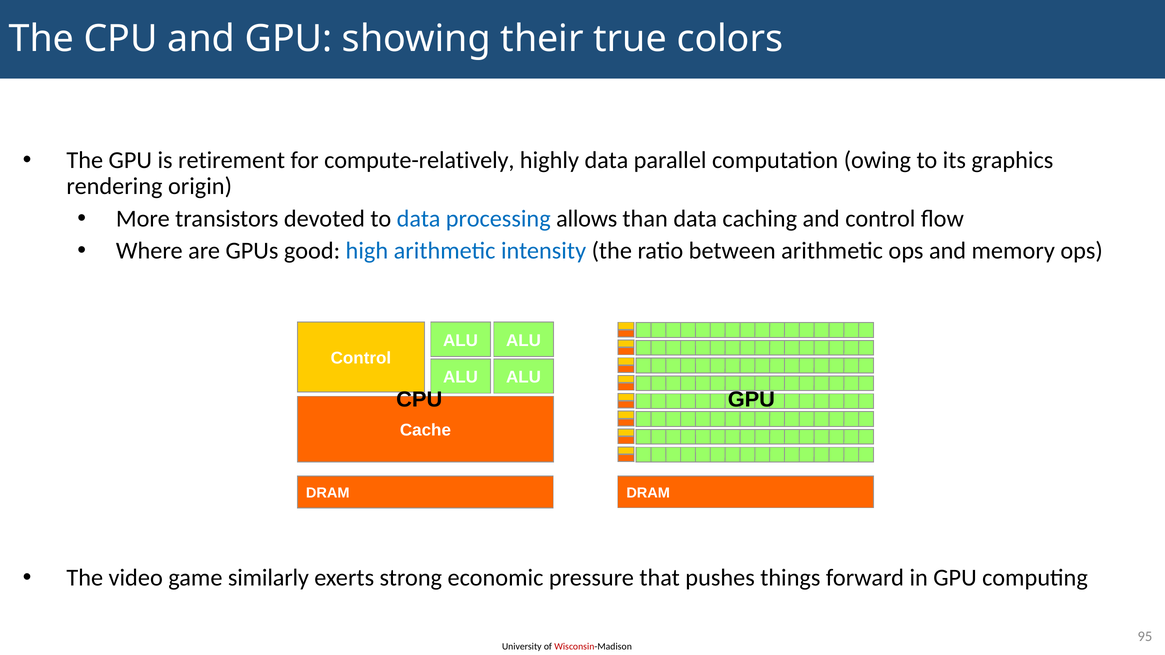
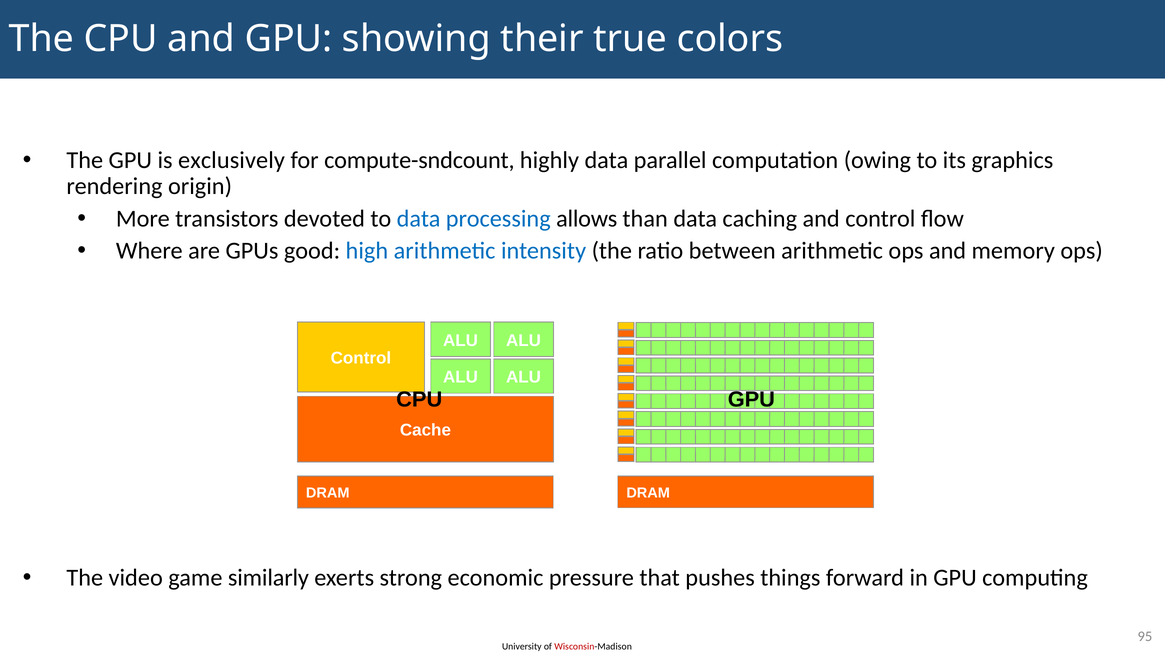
retirement: retirement -> exclusively (231, 160)
compute-relatively: compute-relatively -> compute-sndcount (419, 160)
